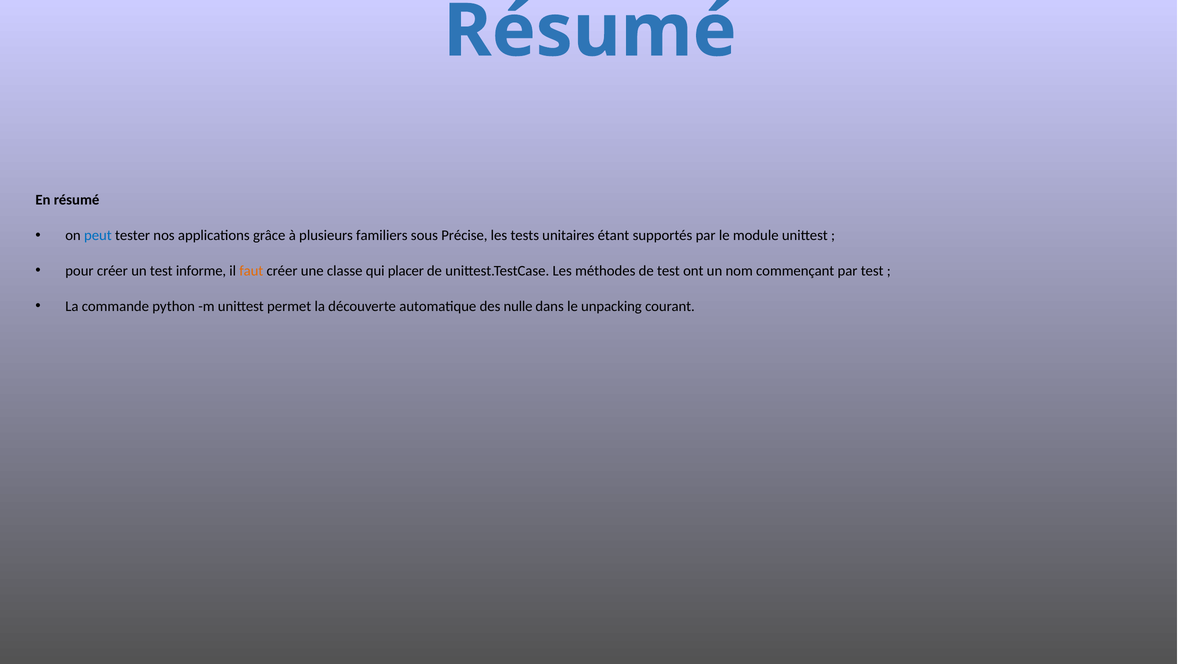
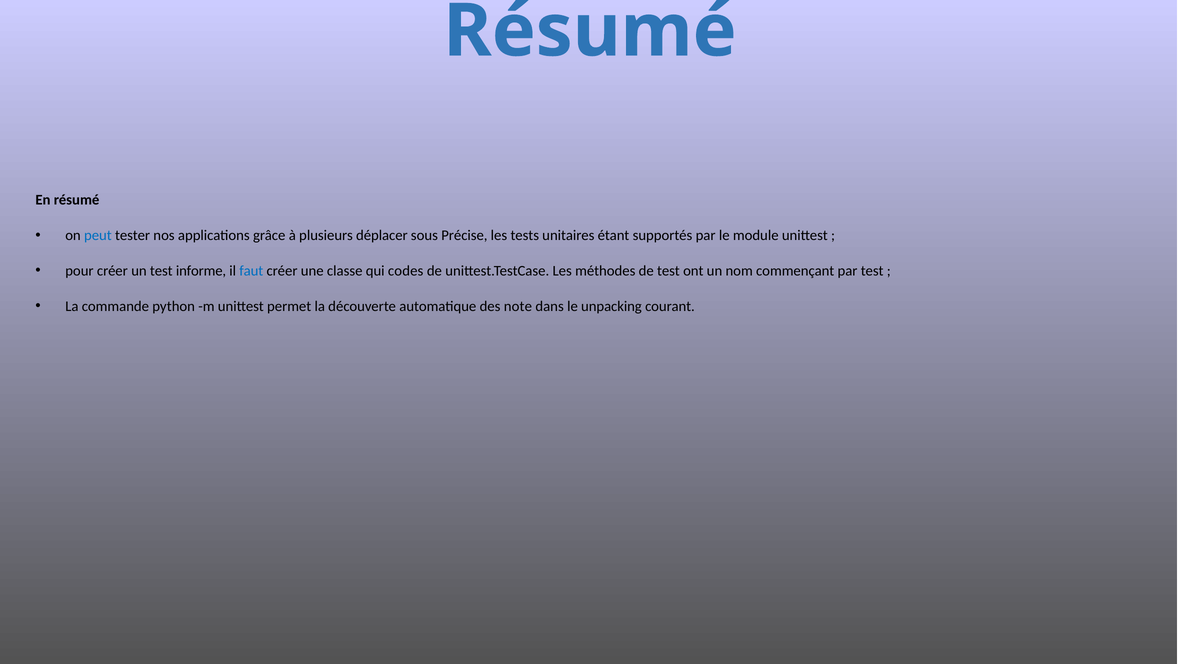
familiers: familiers -> déplacer (382, 235)
faut colour: orange -> blue (251, 271)
placer: placer -> codes (406, 271)
nulle: nulle -> note (518, 306)
